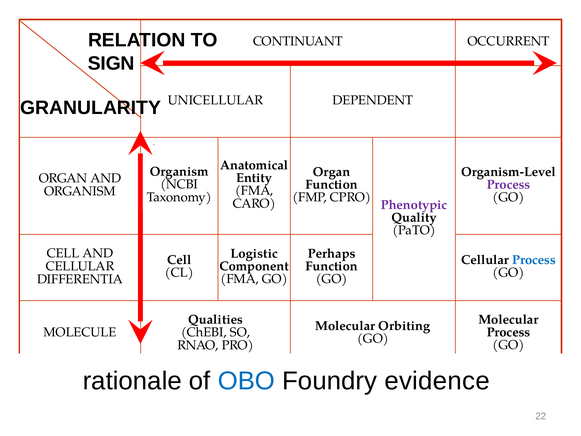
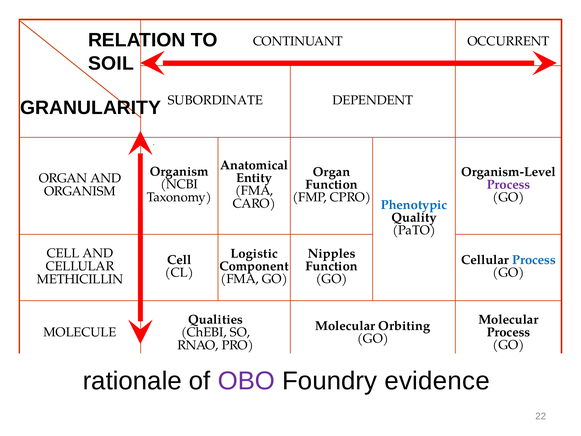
SIGN: SIGN -> SOIL (111, 63)
UNICELLULAR: UNICELLULAR -> SUBORDINATE (215, 100)
Phenotypic colour: purple -> blue (414, 205)
Perhaps: Perhaps -> Nipples (332, 253)
DIFFERENTIA: DIFFERENTIA -> METHICILLIN (80, 279)
OBO colour: blue -> purple (246, 381)
